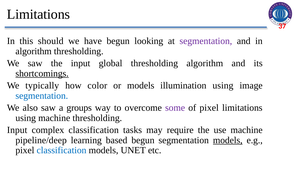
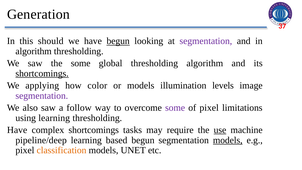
Limitations: Limitations -> Generation (38, 14)
begun underline: none -> present (118, 41)
the input: input -> some (81, 63)
typically: typically -> applying (42, 85)
illumination using: using -> levels (223, 85)
segmentation colour: blue -> purple (42, 96)
groups: groups -> follow (79, 108)
using machine: machine -> learning (54, 118)
Input: Input -> Have (17, 130)
complex classification: classification -> shortcomings (94, 130)
use underline: none -> present (220, 130)
classification colour: blue -> orange (62, 150)
